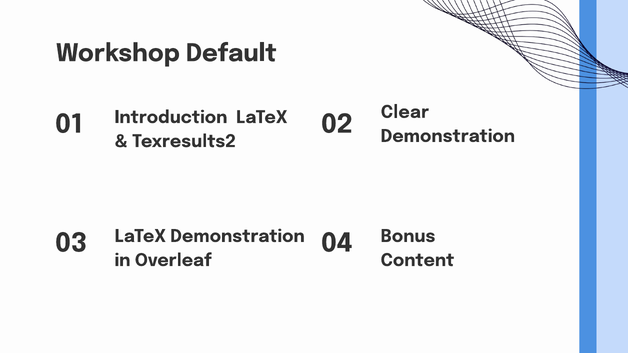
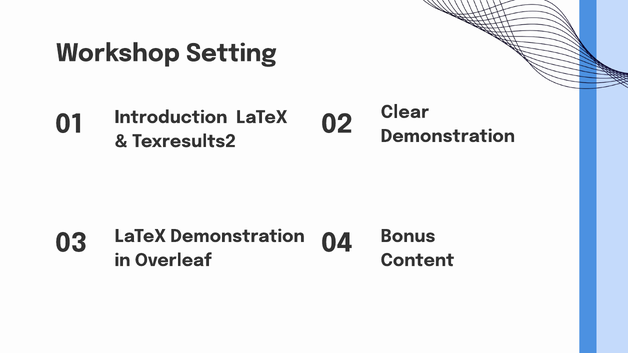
Default: Default -> Setting (231, 53)
